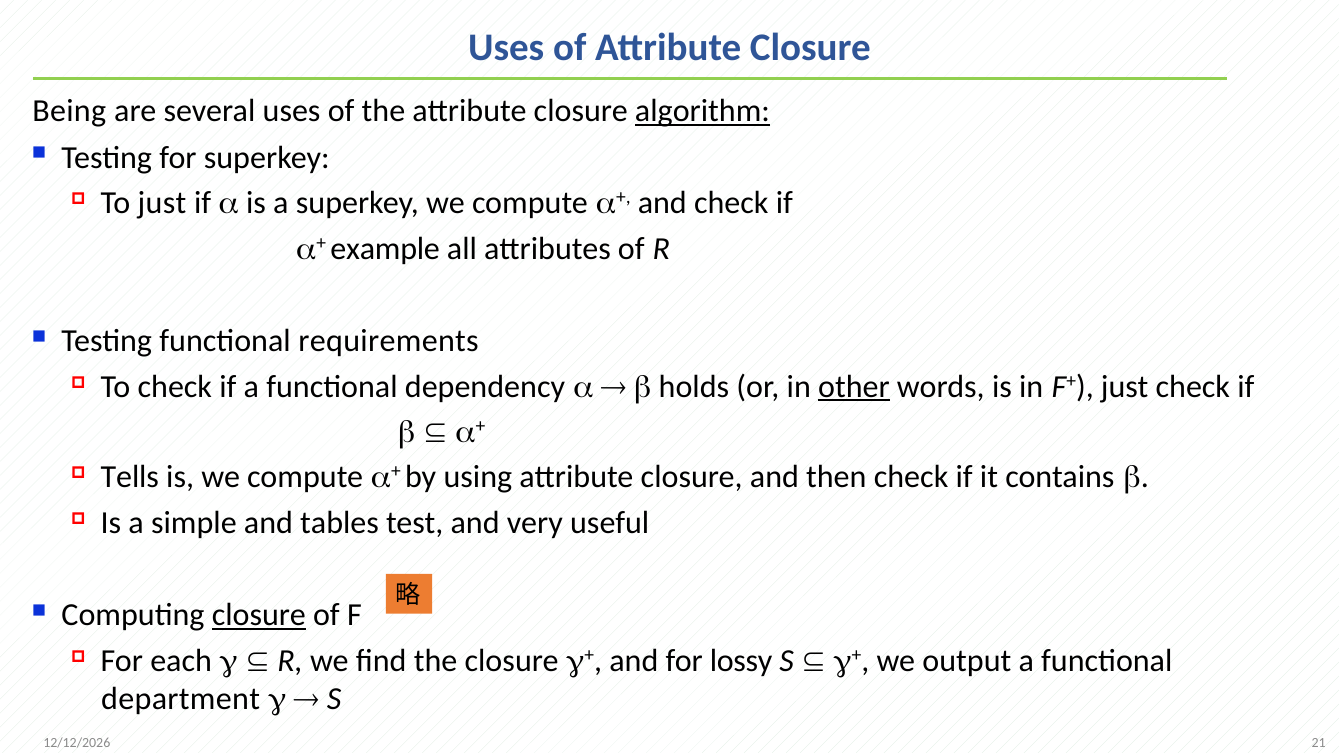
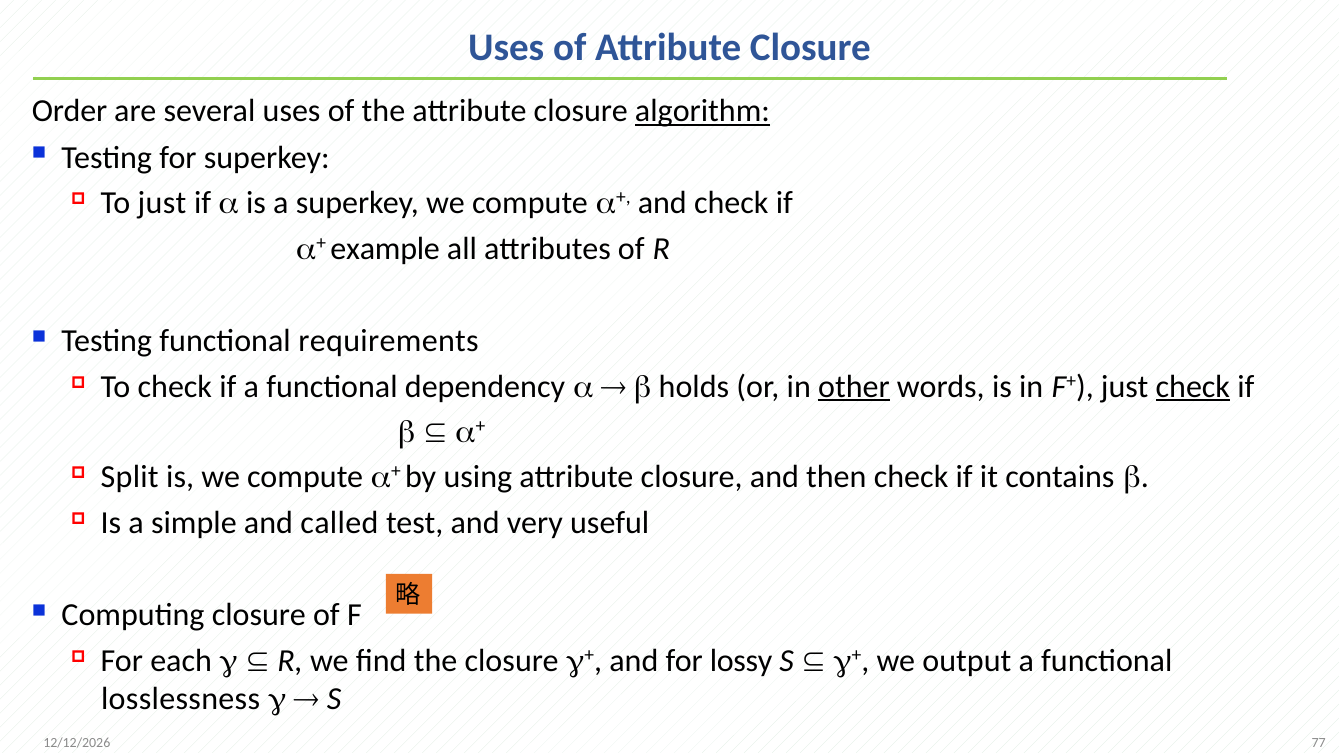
Being: Being -> Order (70, 111)
check underline: none -> present (1193, 387)
Tells: Tells -> Split (130, 477)
tables: tables -> called (339, 523)
closure underline: present -> none (259, 615)
department: department -> losslessness (181, 699)
21: 21 -> 77 (1319, 743)
